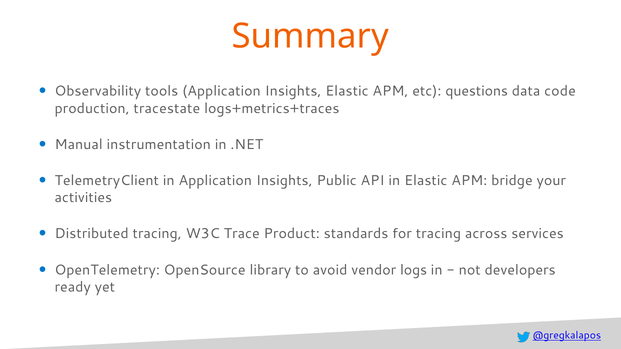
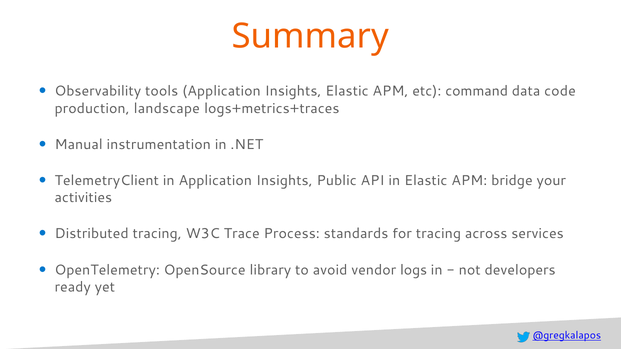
questions: questions -> command (477, 91)
tracestate: tracestate -> landscape (167, 108)
Product: Product -> Process (292, 234)
